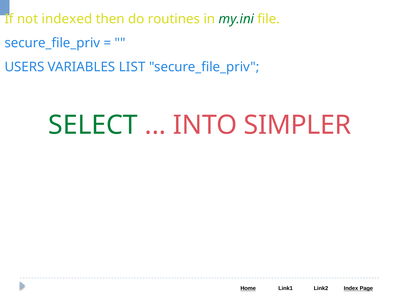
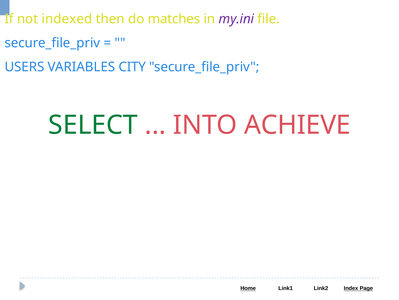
routines: routines -> matches (174, 19)
my.ini colour: green -> purple (236, 19)
LIST: LIST -> CITY (132, 67)
SIMPLER: SIMPLER -> ACHIEVE (297, 125)
